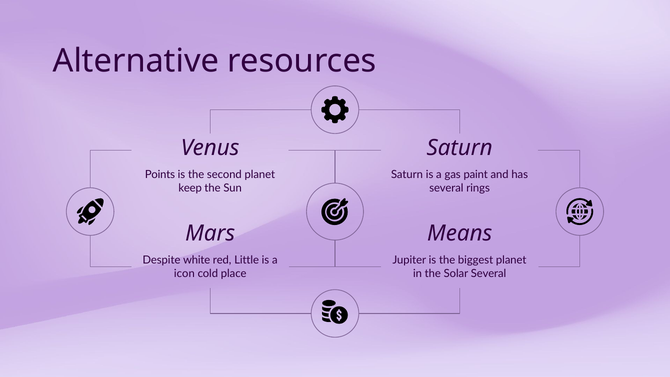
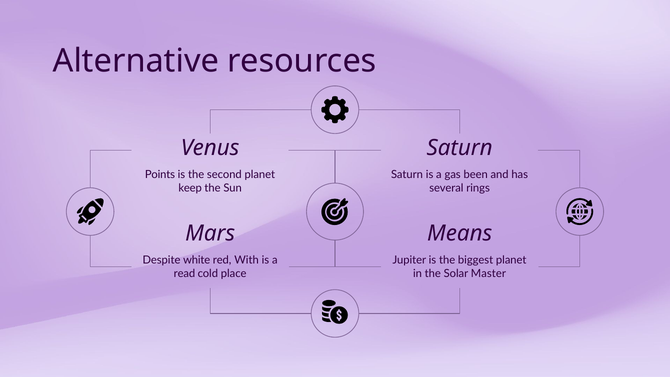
paint: paint -> been (476, 175)
Little: Little -> With (247, 260)
icon: icon -> read (184, 273)
Solar Several: Several -> Master (488, 273)
